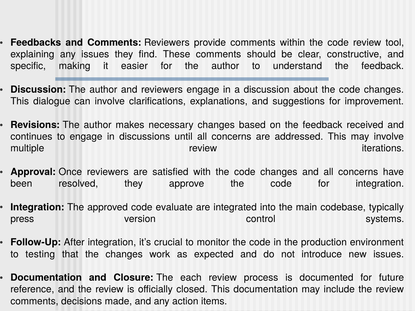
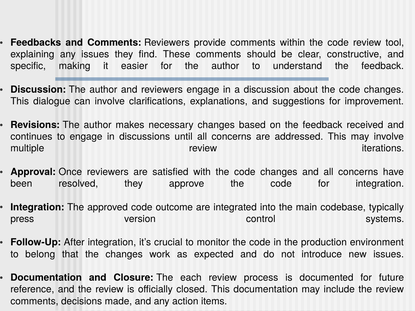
evaluate: evaluate -> outcome (174, 207)
testing: testing -> belong (40, 254)
